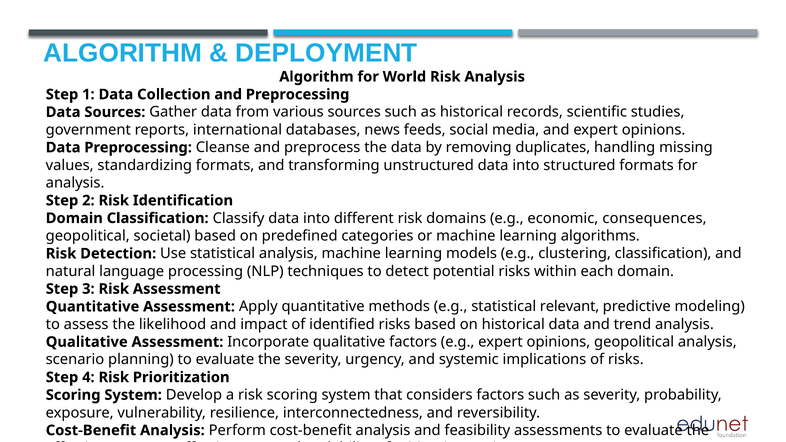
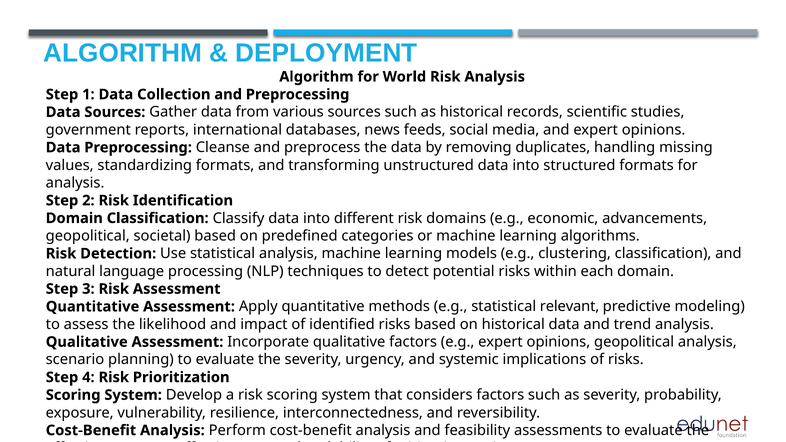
consequences: consequences -> advancements (655, 218)
